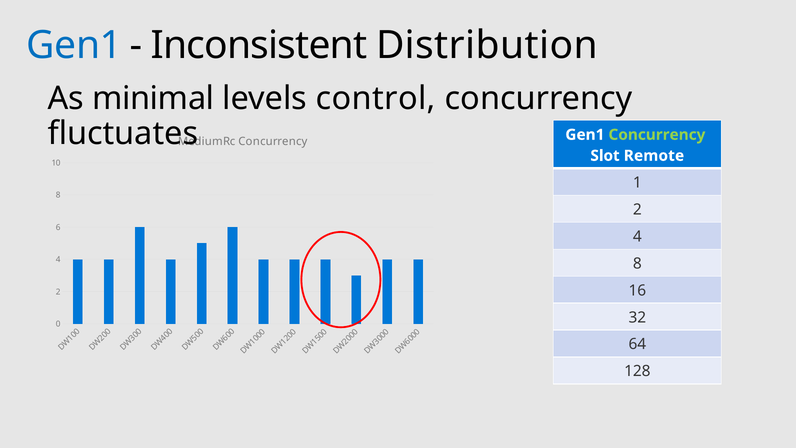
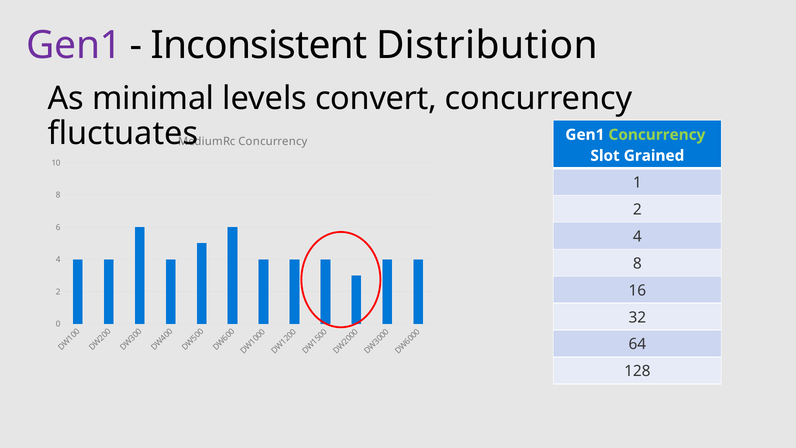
Gen1 colour: blue -> purple (74, 46)
control: control -> convert (376, 98)
Remote: Remote -> Grained (654, 156)
